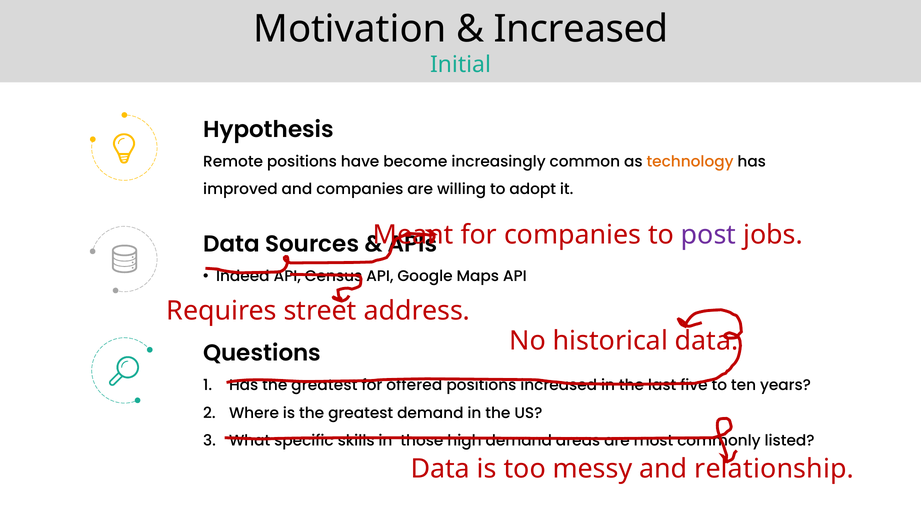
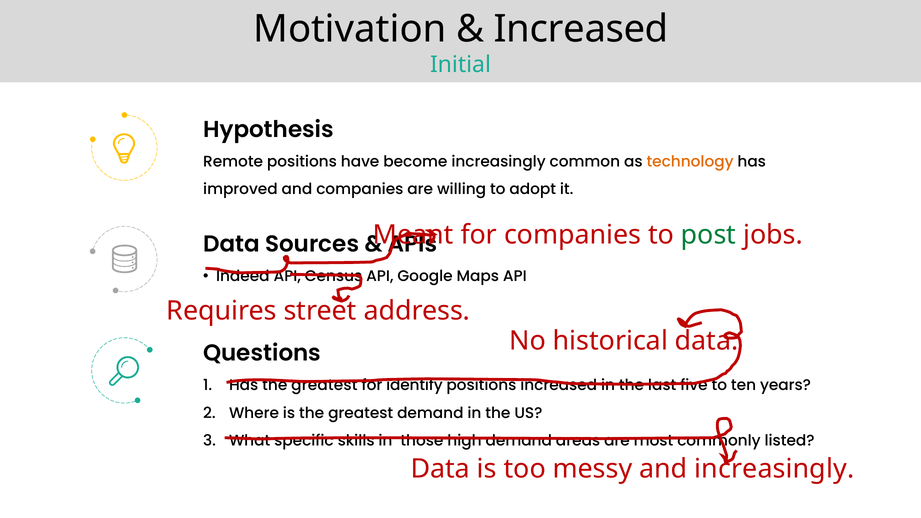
post colour: purple -> green (709, 235)
offered: offered -> identify (414, 385)
and relationship: relationship -> increasingly (774, 469)
